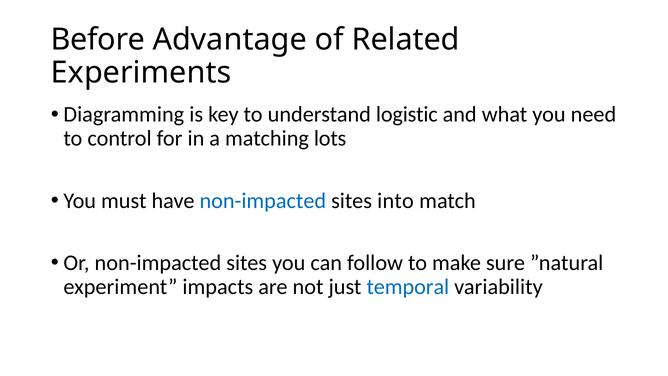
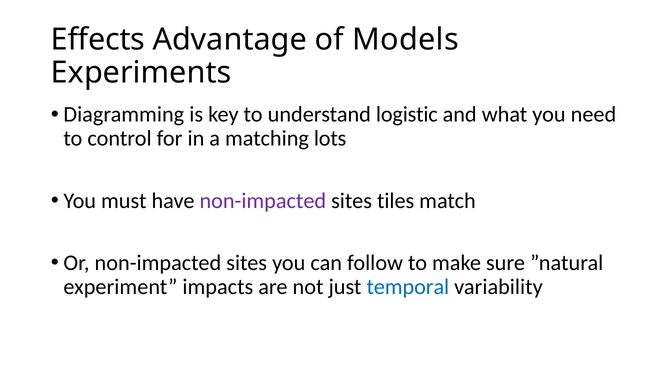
Before: Before -> Effects (98, 40)
Related: Related -> Models (405, 40)
non-impacted colour: blue -> purple (263, 201)
into: into -> tiles (396, 201)
